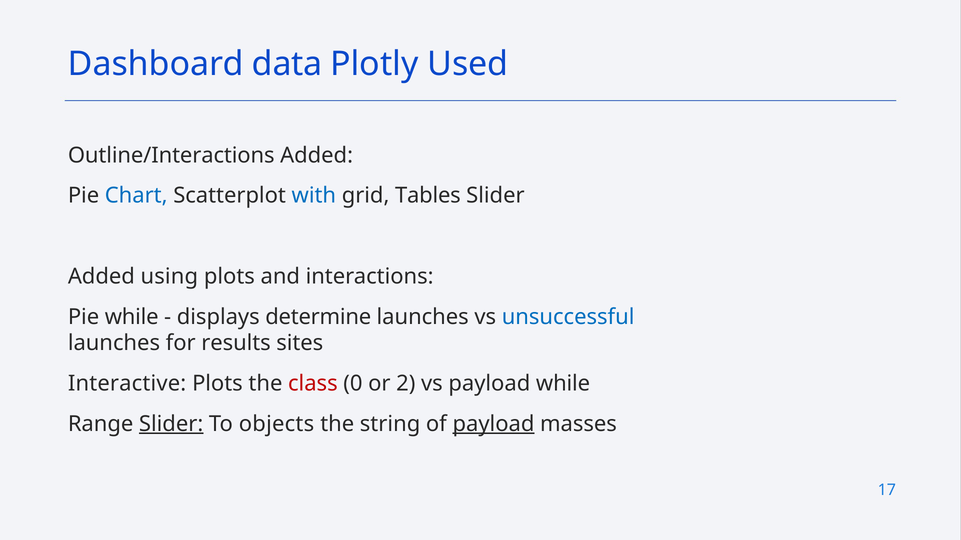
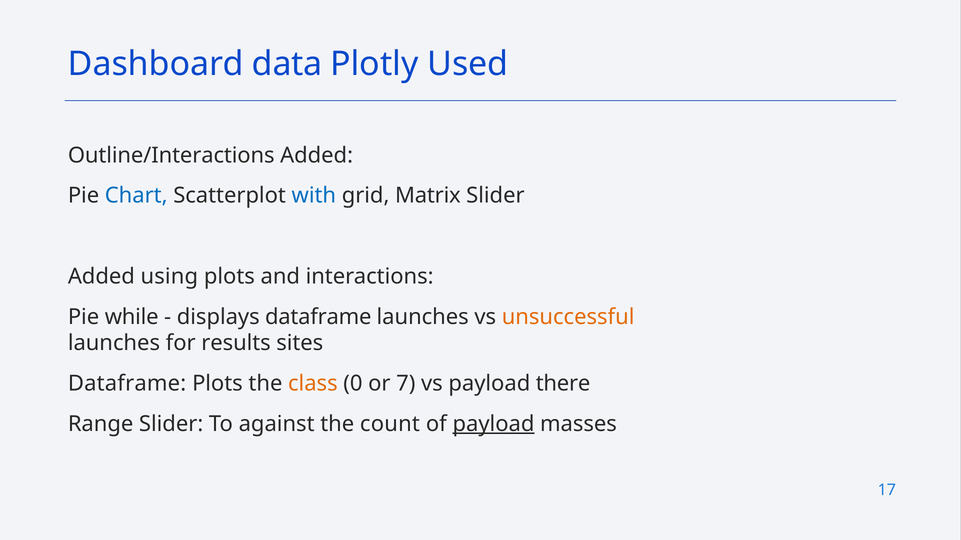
Tables: Tables -> Matrix (428, 196)
displays determine: determine -> dataframe (318, 317)
unsuccessful colour: blue -> orange (568, 317)
Interactive: Interactive -> Dataframe (127, 384)
class colour: red -> orange (313, 384)
2: 2 -> 7 (406, 384)
payload while: while -> there (563, 384)
Slider underline: present -> none (171, 424)
objects: objects -> against (277, 424)
string: string -> count (390, 424)
